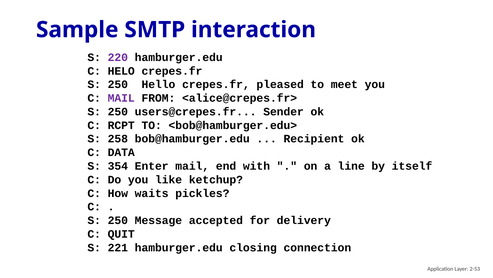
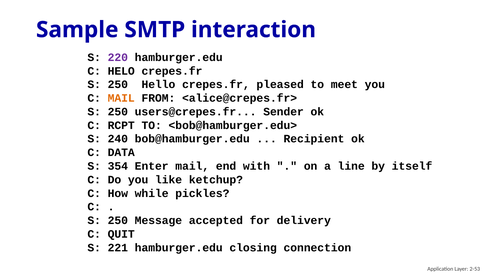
MAIL colour: purple -> orange (121, 98)
258: 258 -> 240 (118, 139)
waits: waits -> while (152, 193)
